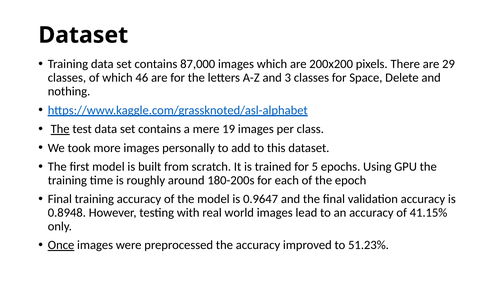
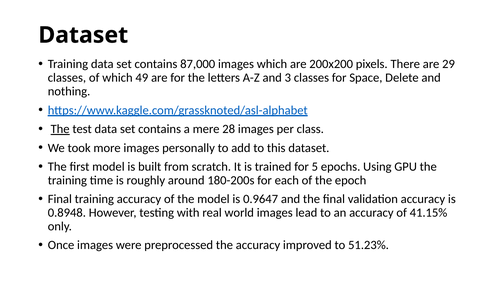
46: 46 -> 49 (142, 78)
19: 19 -> 28 (229, 129)
Once underline: present -> none (61, 245)
